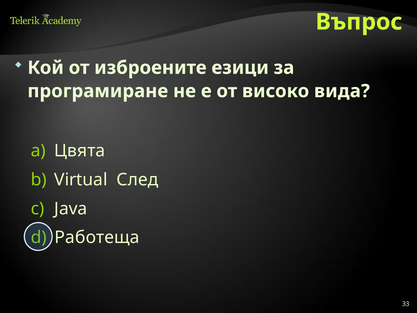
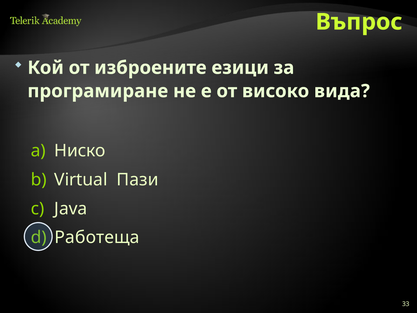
Цвята: Цвята -> Ниско (80, 151)
След: След -> Пази (138, 180)
